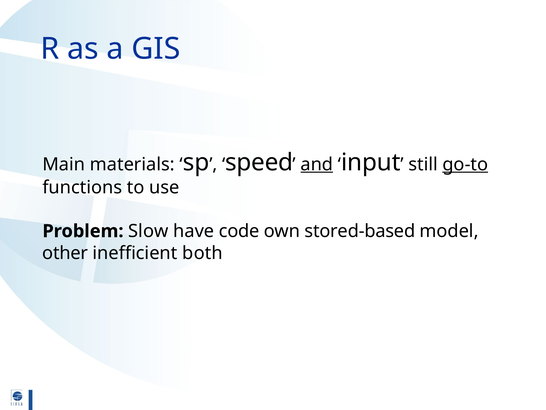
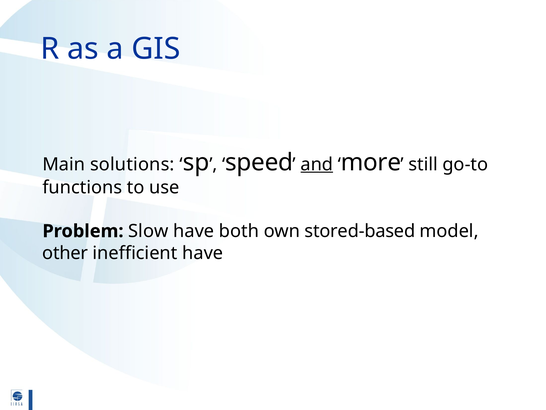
materials: materials -> solutions (132, 164)
input: input -> more (371, 162)
go-to underline: present -> none (465, 164)
code: code -> both (239, 231)
inefficient both: both -> have (203, 253)
